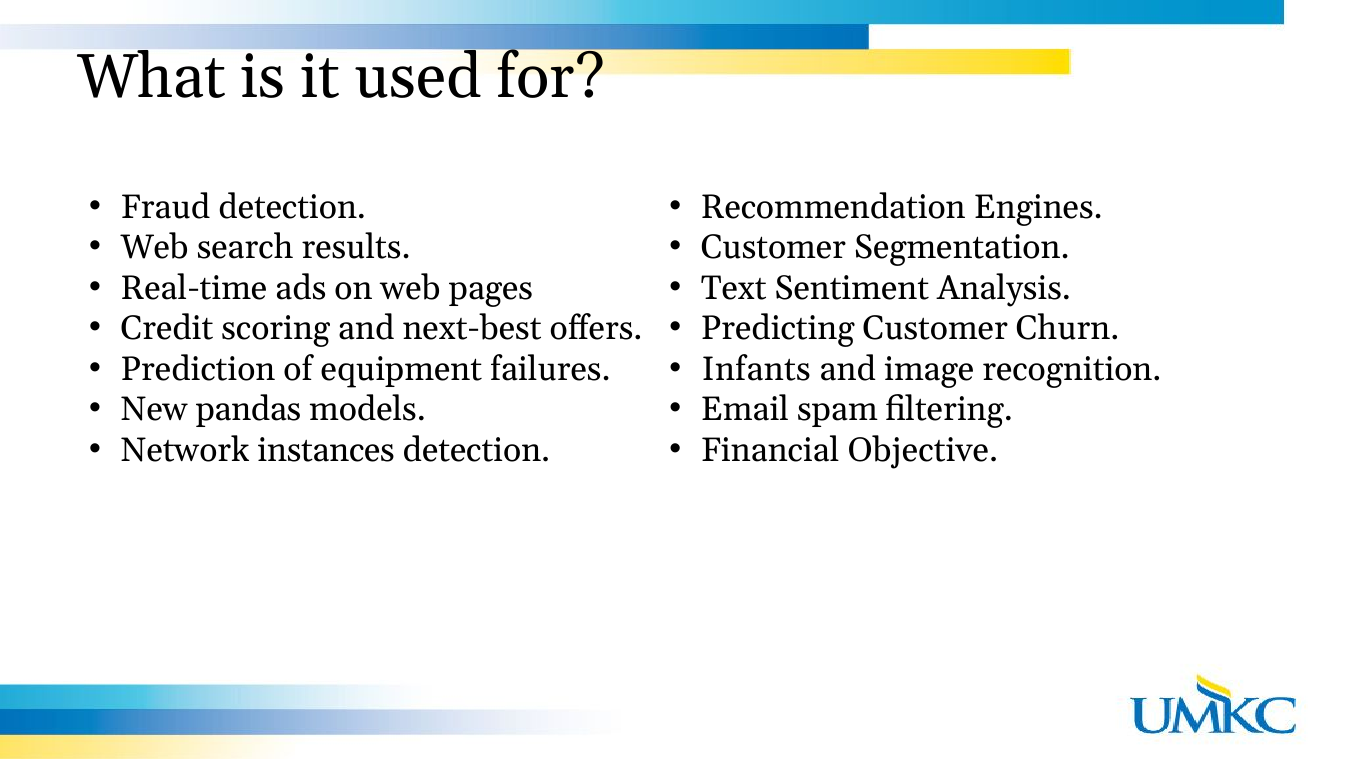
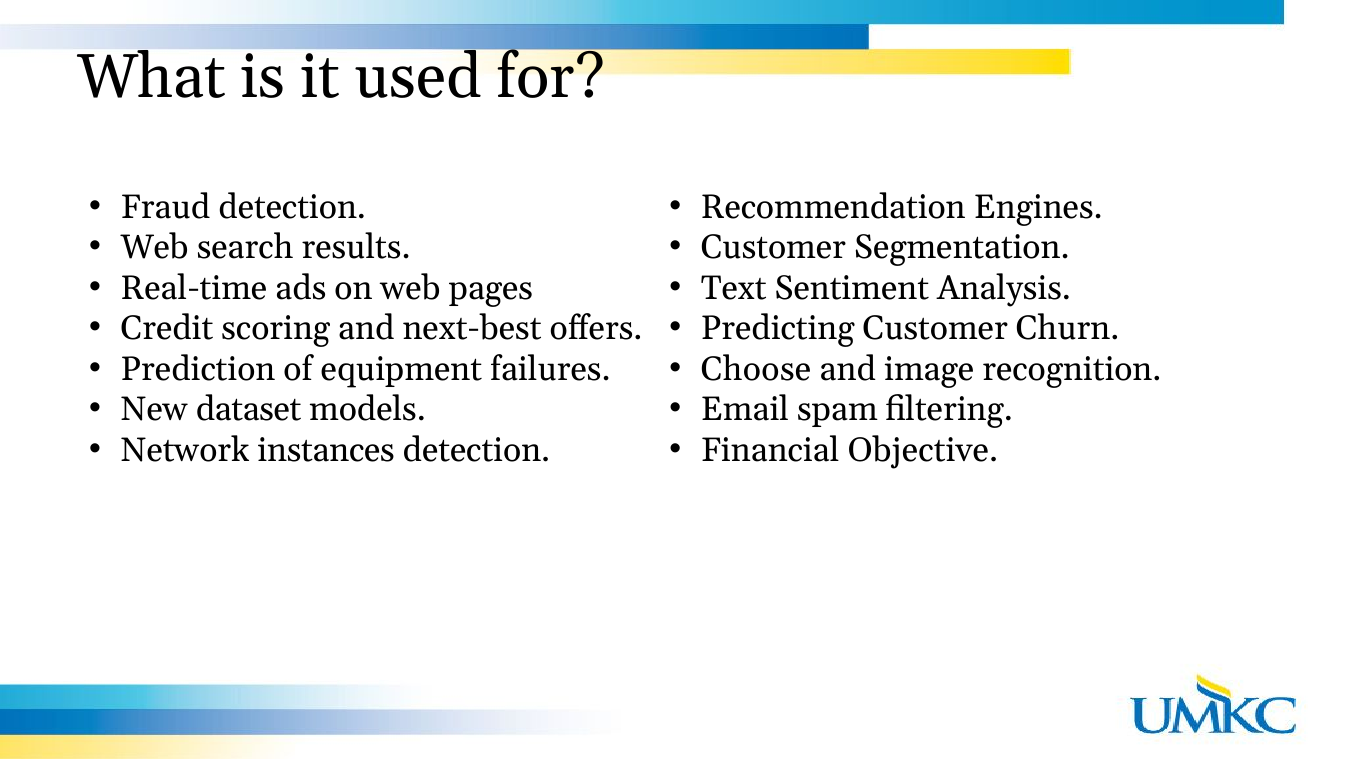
Infants: Infants -> Choose (756, 369)
pandas: pandas -> dataset (249, 409)
